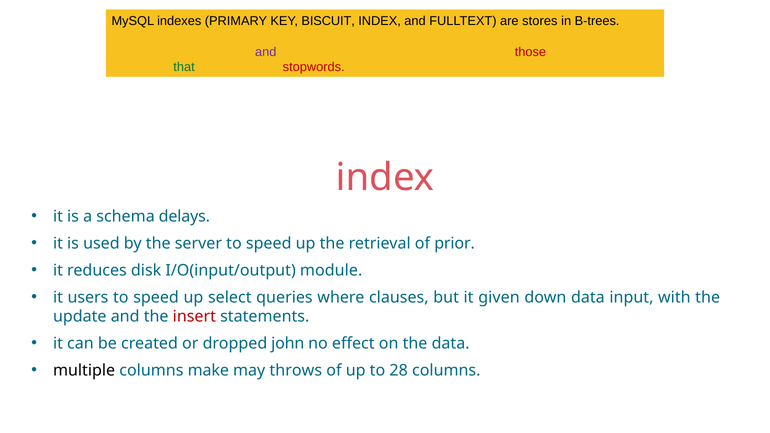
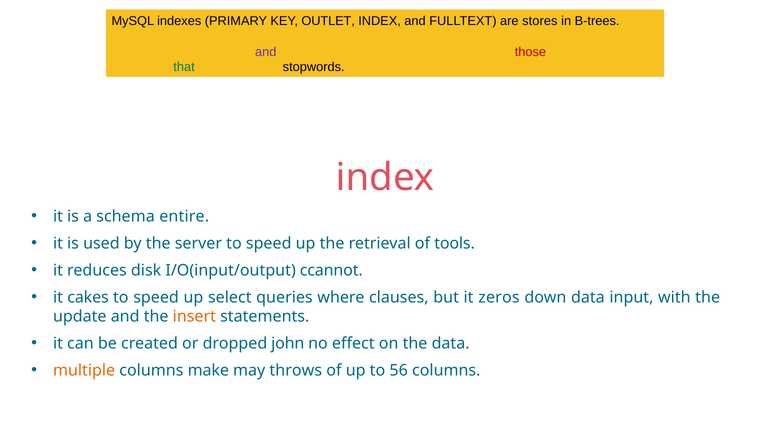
BISCUIT: BISCUIT -> OUTLET (328, 21)
stopwords colour: red -> black (314, 67)
delays: delays -> entire (184, 217)
prior: prior -> tools (455, 243)
module: module -> ccannot (331, 270)
users: users -> cakes (88, 297)
given: given -> zeros (499, 297)
insert colour: red -> orange (194, 317)
multiple colour: black -> orange (84, 370)
28: 28 -> 56 (399, 370)
